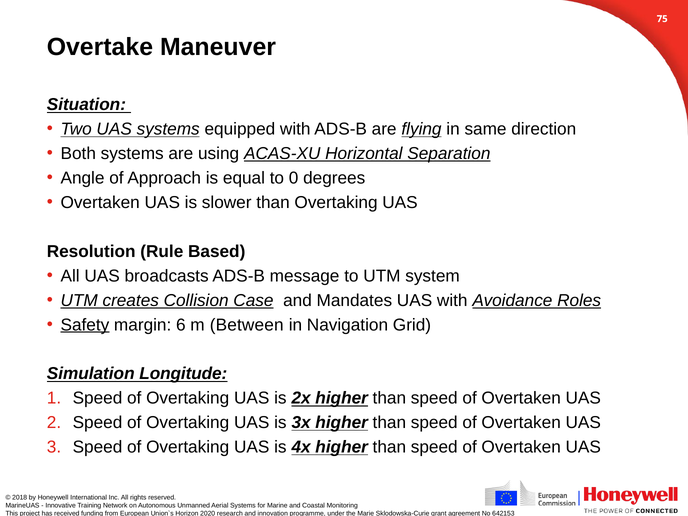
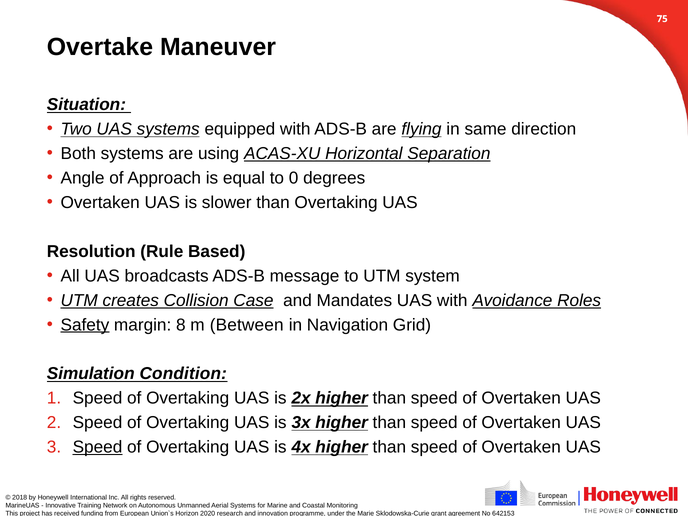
6: 6 -> 8 (181, 325)
Longitude: Longitude -> Condition (183, 374)
Speed underline: none -> present (97, 447)
